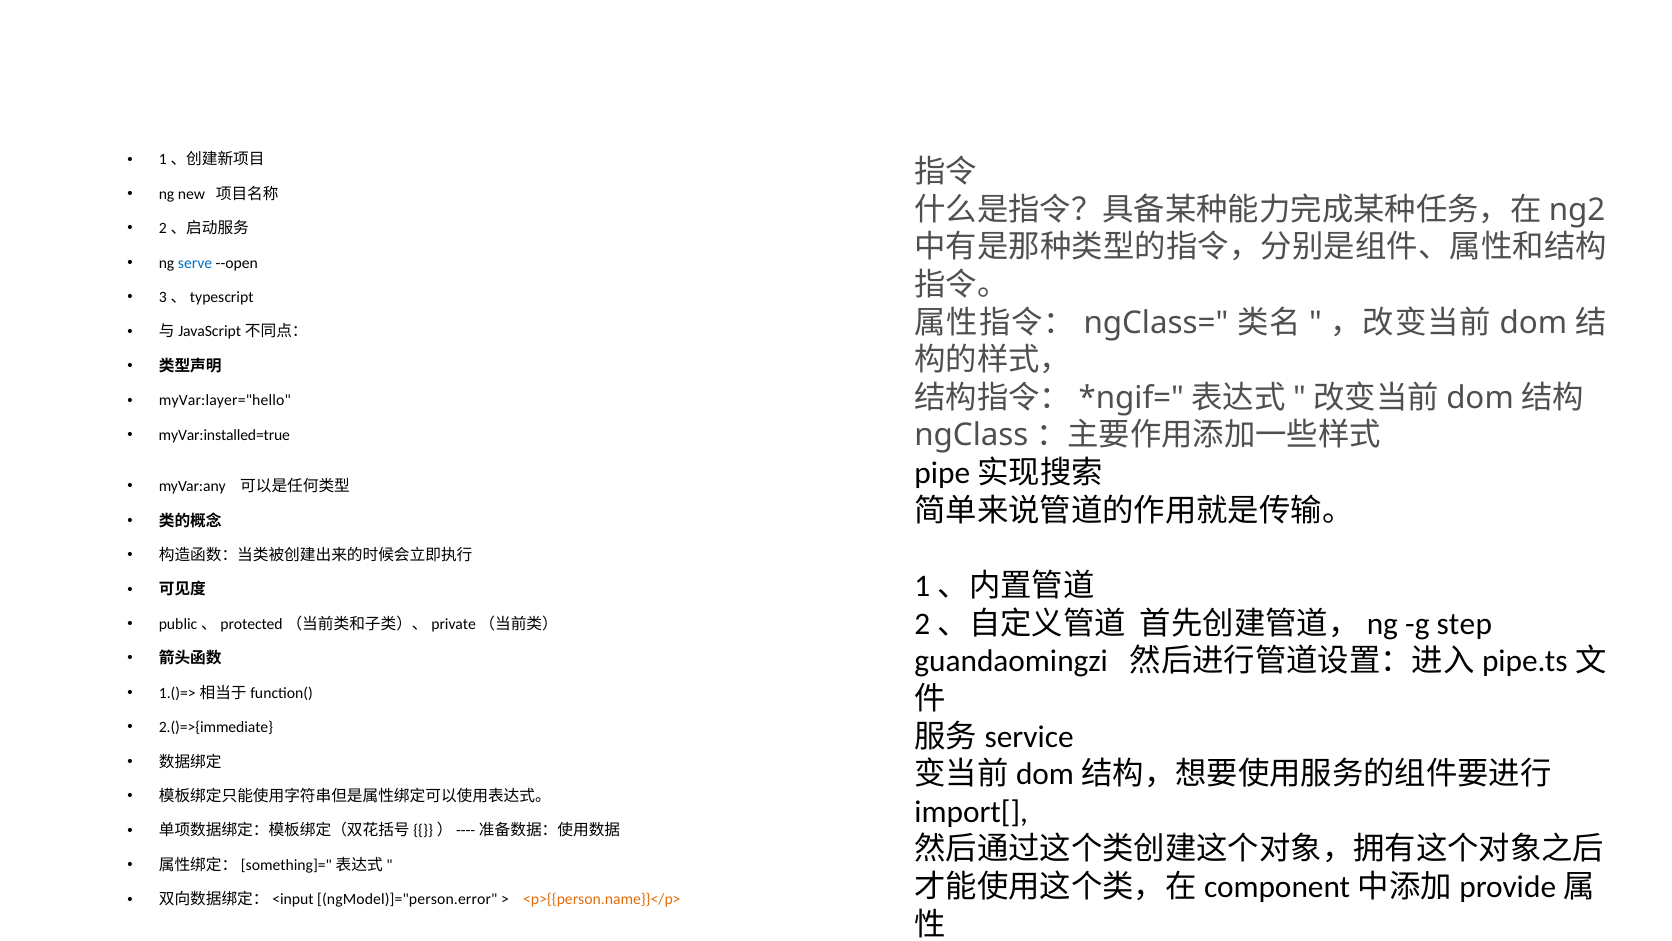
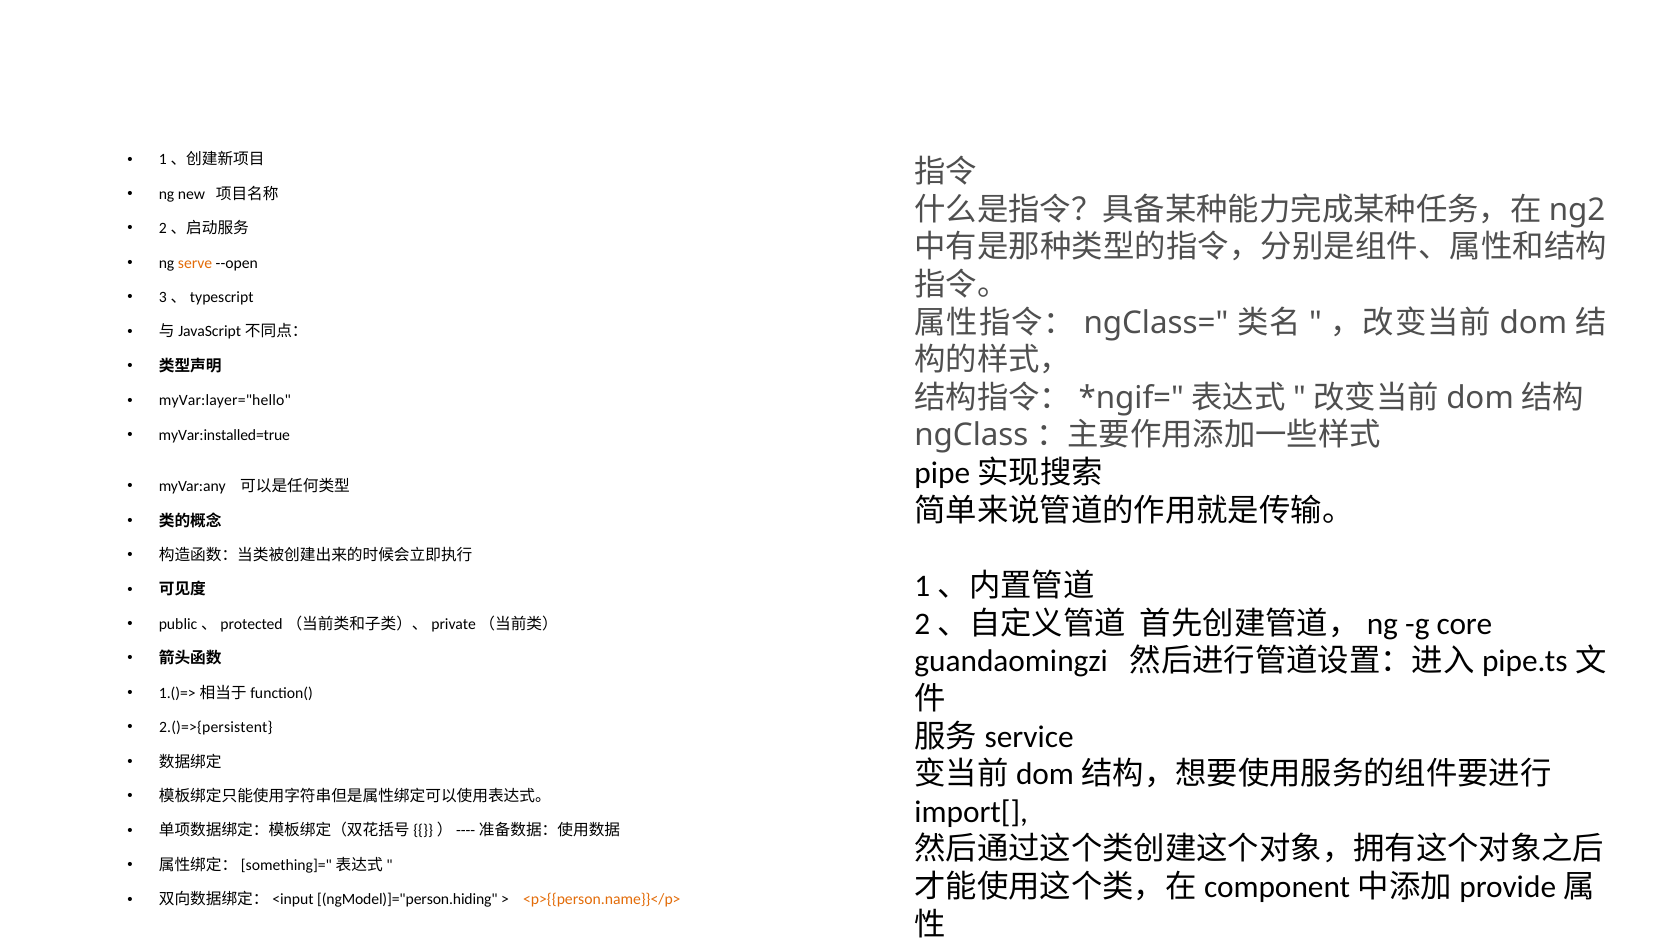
serve colour: blue -> orange (195, 263)
step: step -> core (1464, 623)
2.()=>{immediate: 2.()=>{immediate -> 2.()=>{persistent (216, 727)
ngModel)]="person.error: ngModel)]="person.error -> ngModel)]="person.hiding (407, 899)
